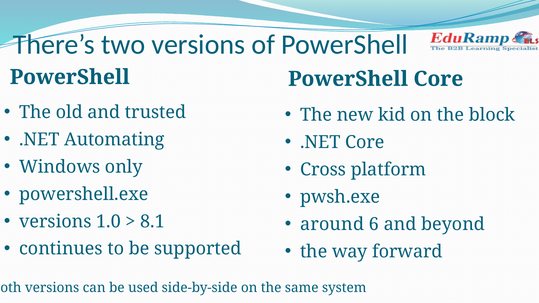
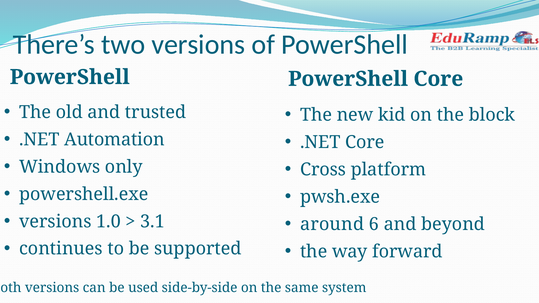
Automating: Automating -> Automation (114, 140)
8.1: 8.1 -> 3.1 (152, 222)
